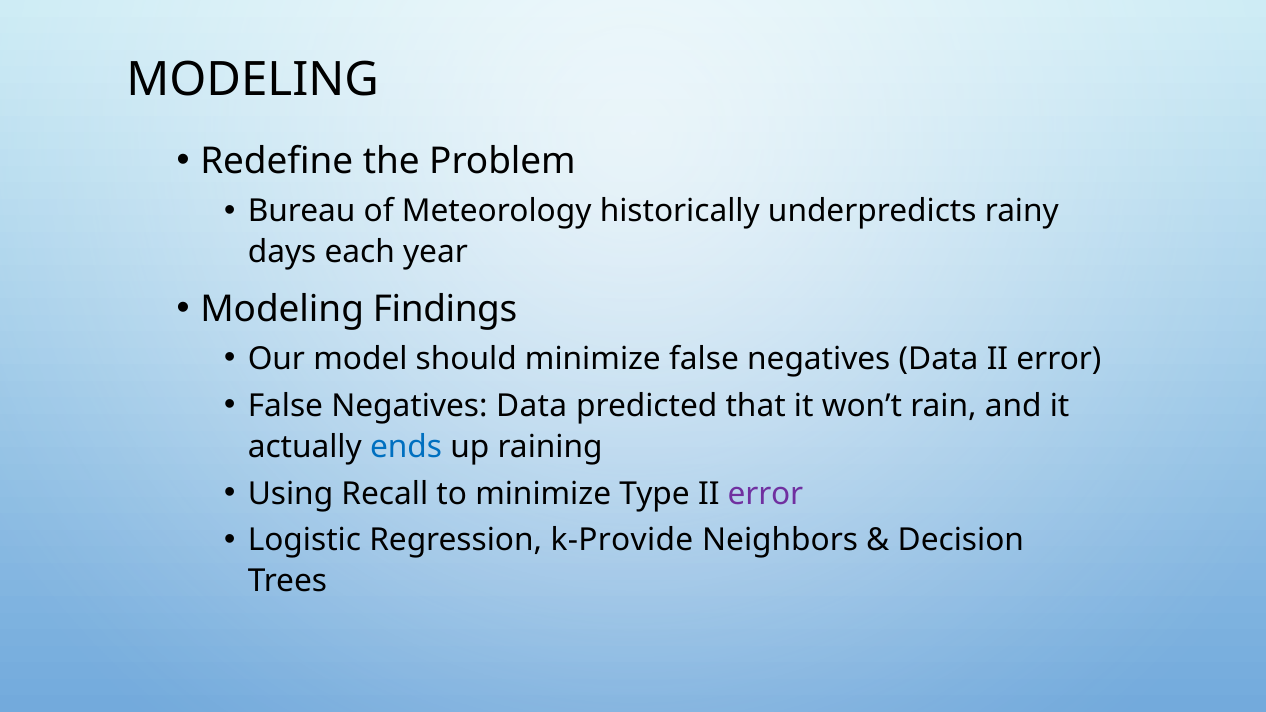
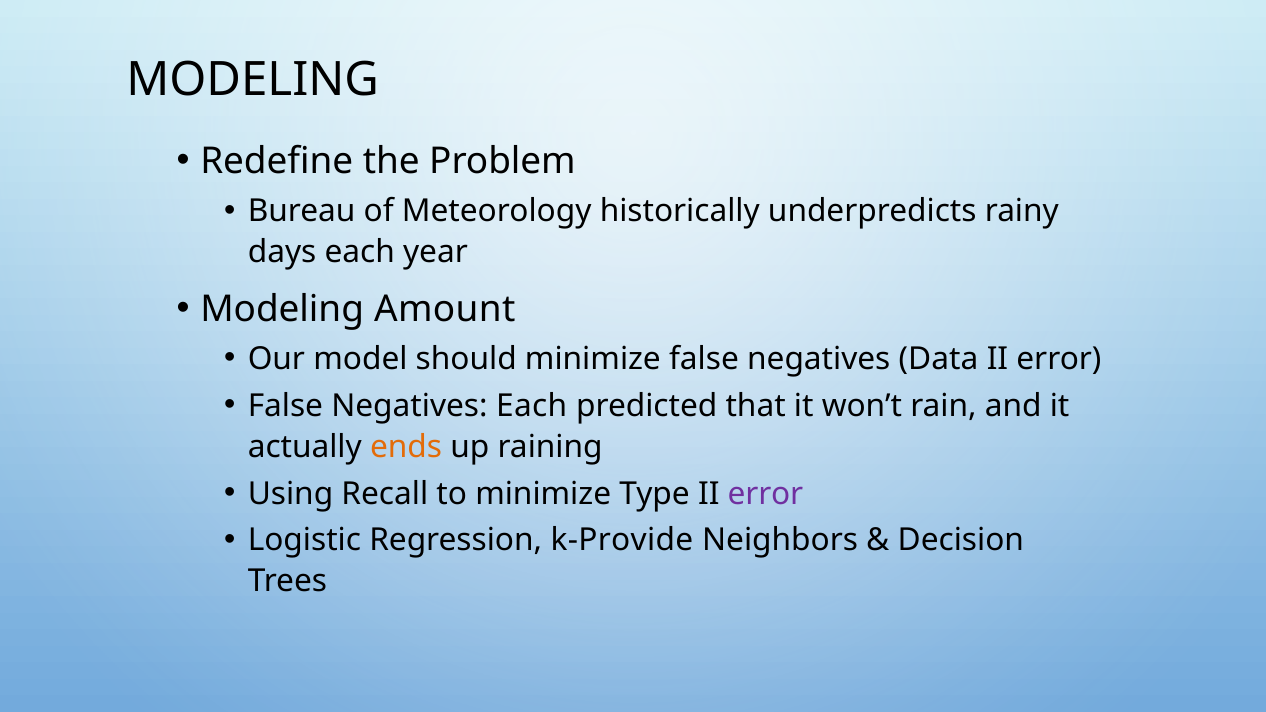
Findings: Findings -> Amount (445, 309)
Data: Data -> Each (532, 406)
ends colour: blue -> orange (406, 447)
